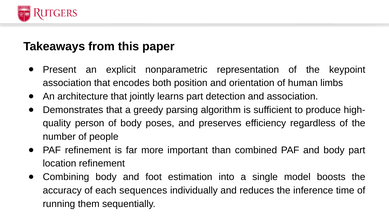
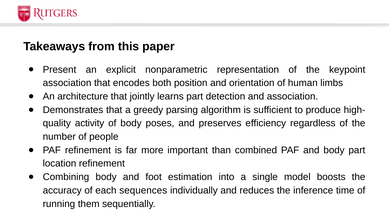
person: person -> activity (90, 123)
